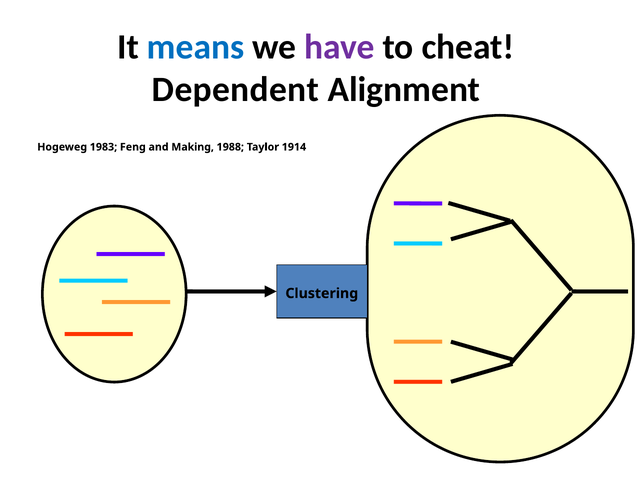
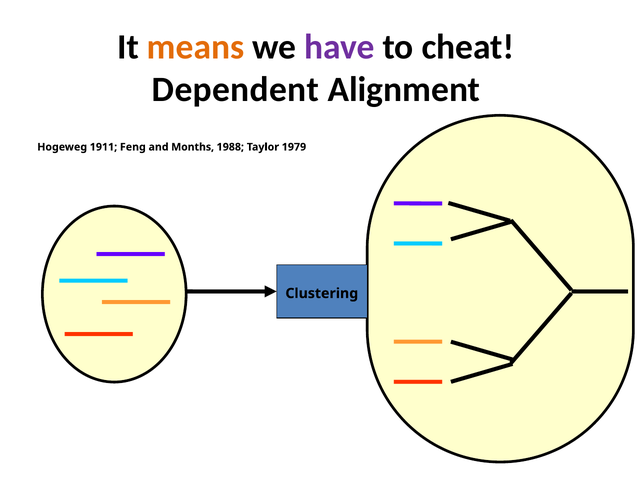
means colour: blue -> orange (196, 47)
1983: 1983 -> 1911 (103, 147)
Making: Making -> Months (193, 147)
1914: 1914 -> 1979 (294, 147)
